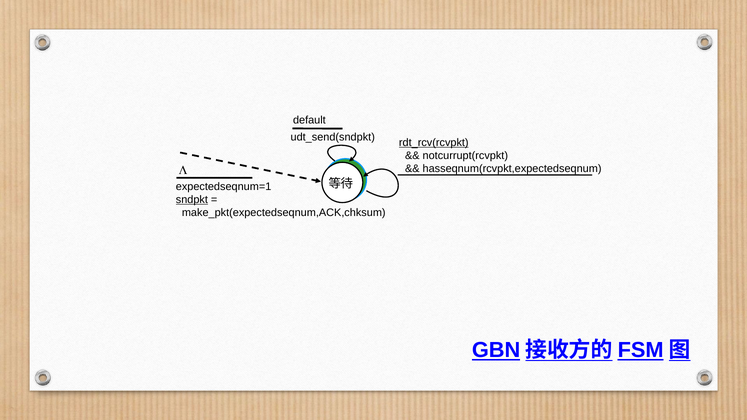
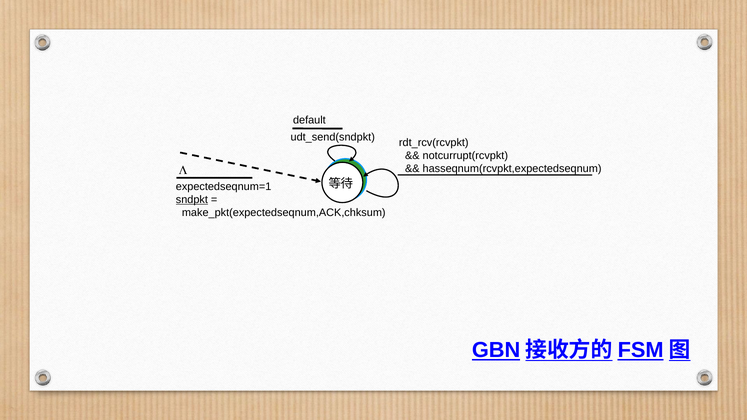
rdt_rcv(rcvpkt underline: present -> none (434, 143)
